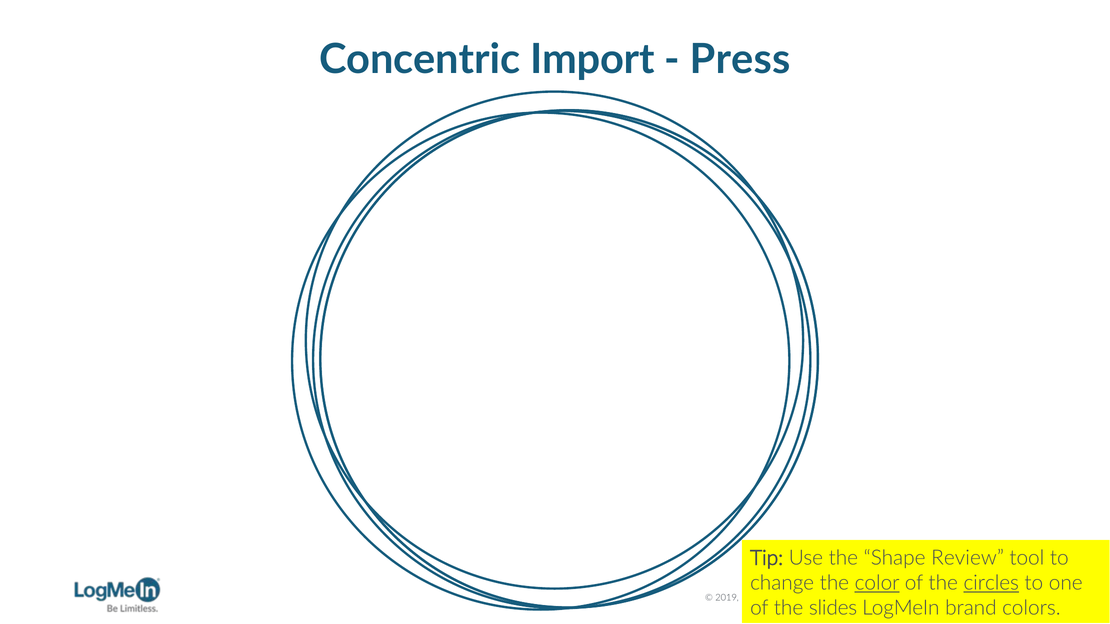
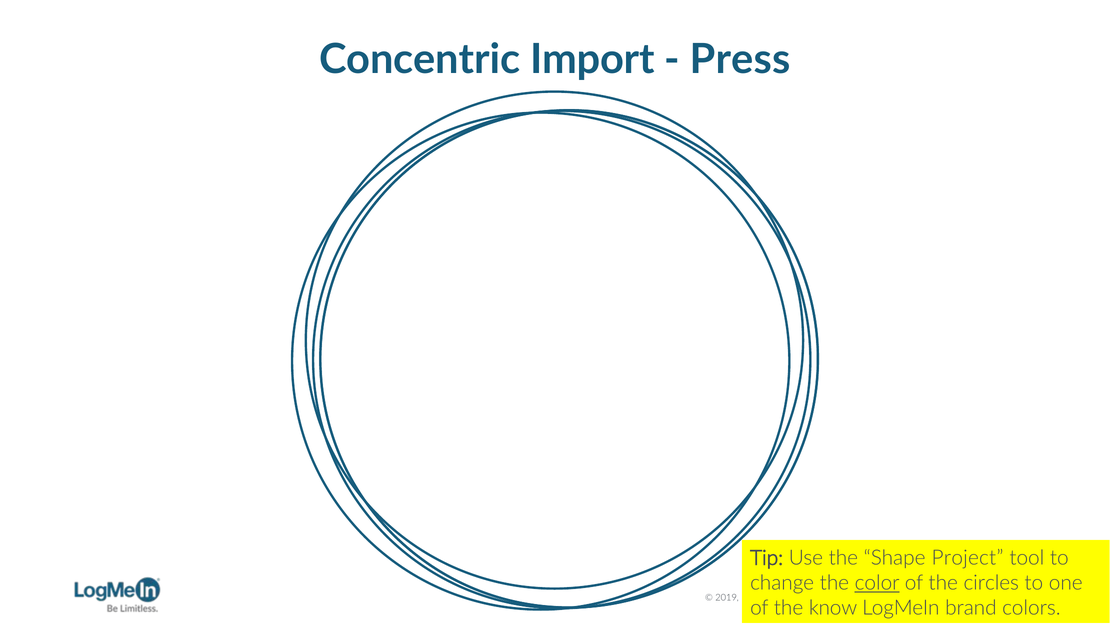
Review: Review -> Project (968, 558)
circles underline: present -> none (991, 583)
slides: slides -> know (833, 608)
